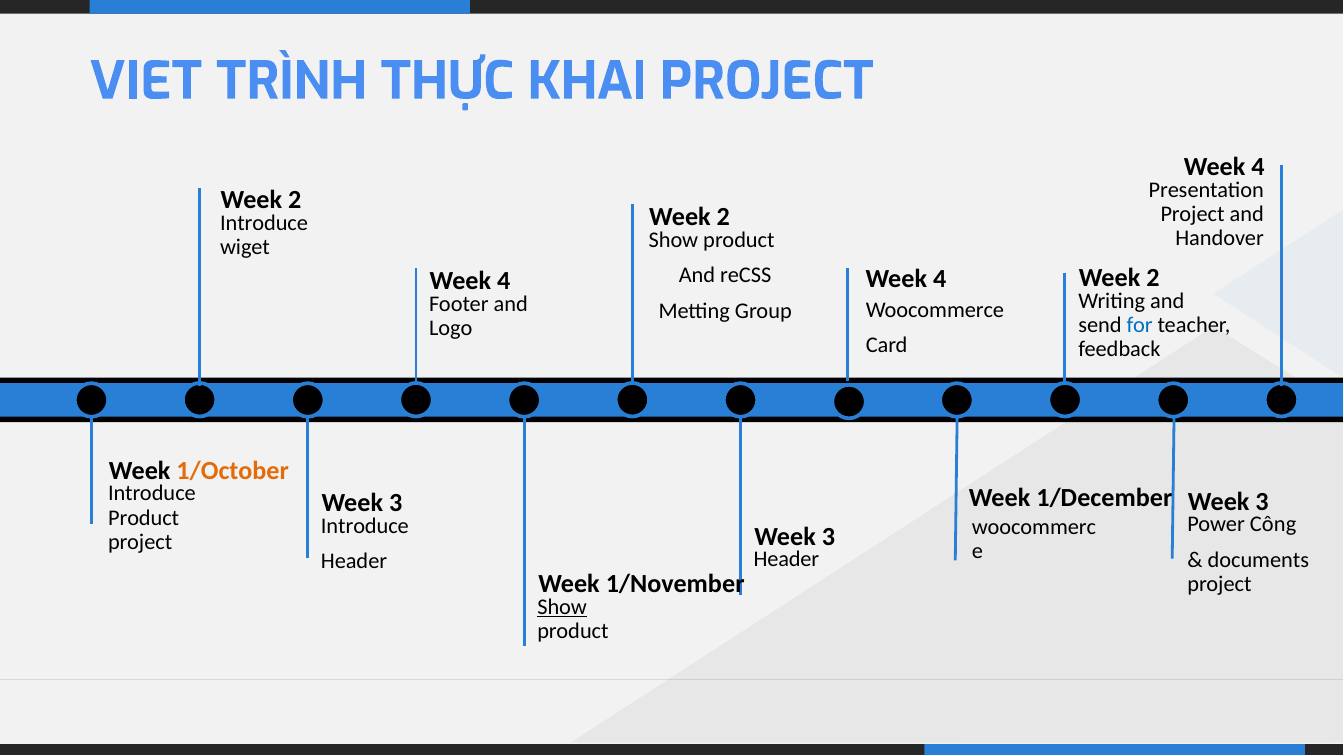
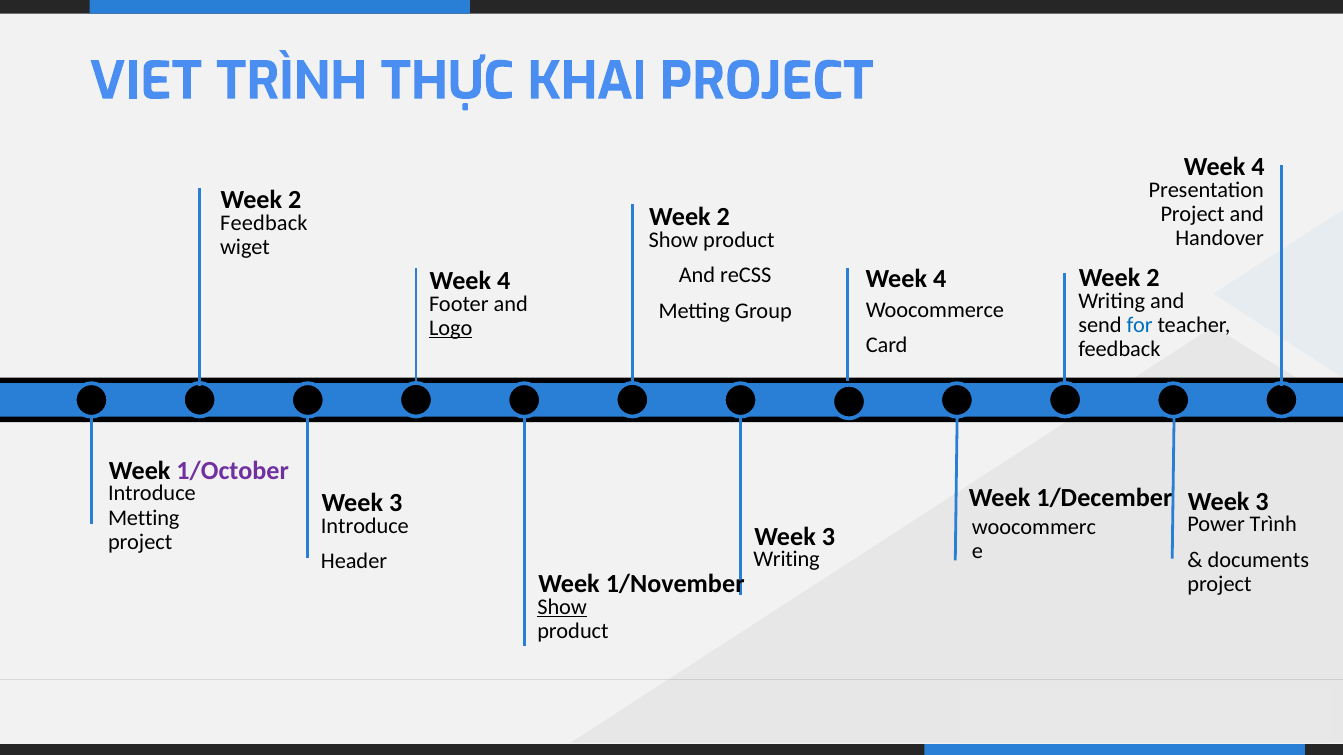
Introduce: Introduce -> Feedback (264, 223)
Logo underline: none -> present (451, 328)
1/October colour: orange -> purple (233, 471)
Product: Product -> Metting (144, 518)
Power Công: Công -> Trình (1273, 525)
Header: Header -> Writing (786, 560)
